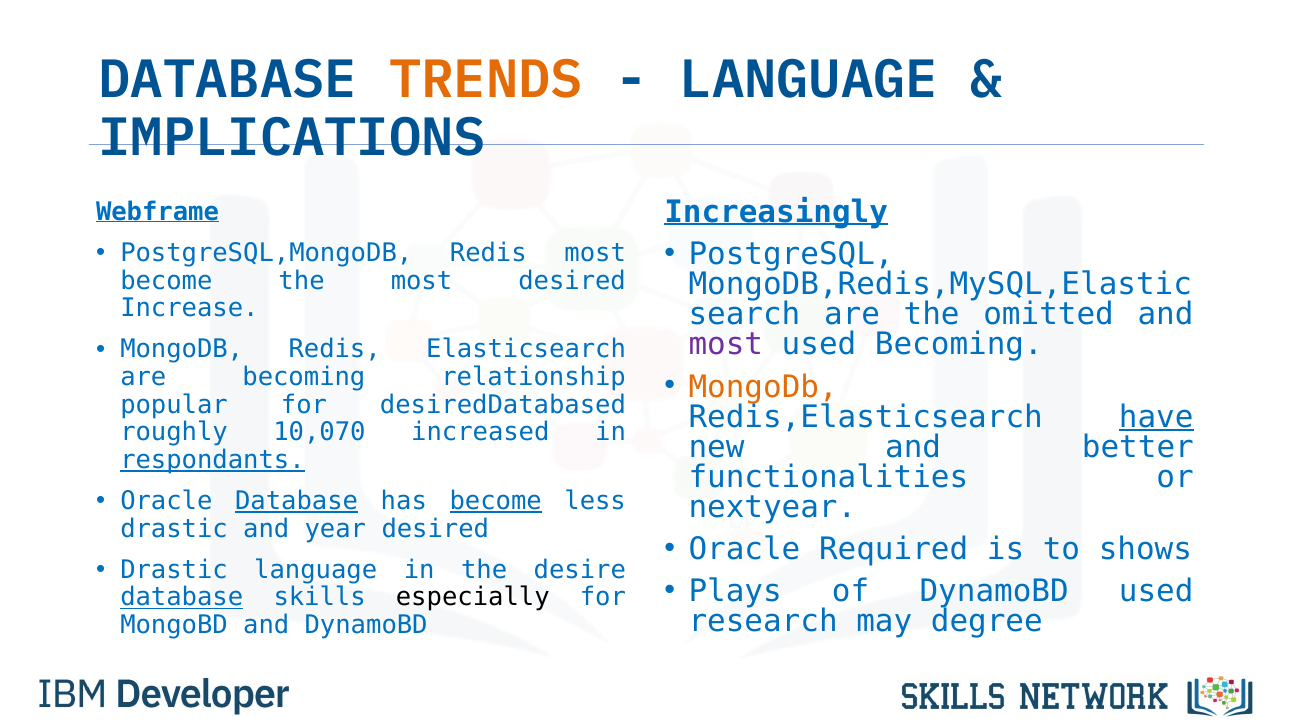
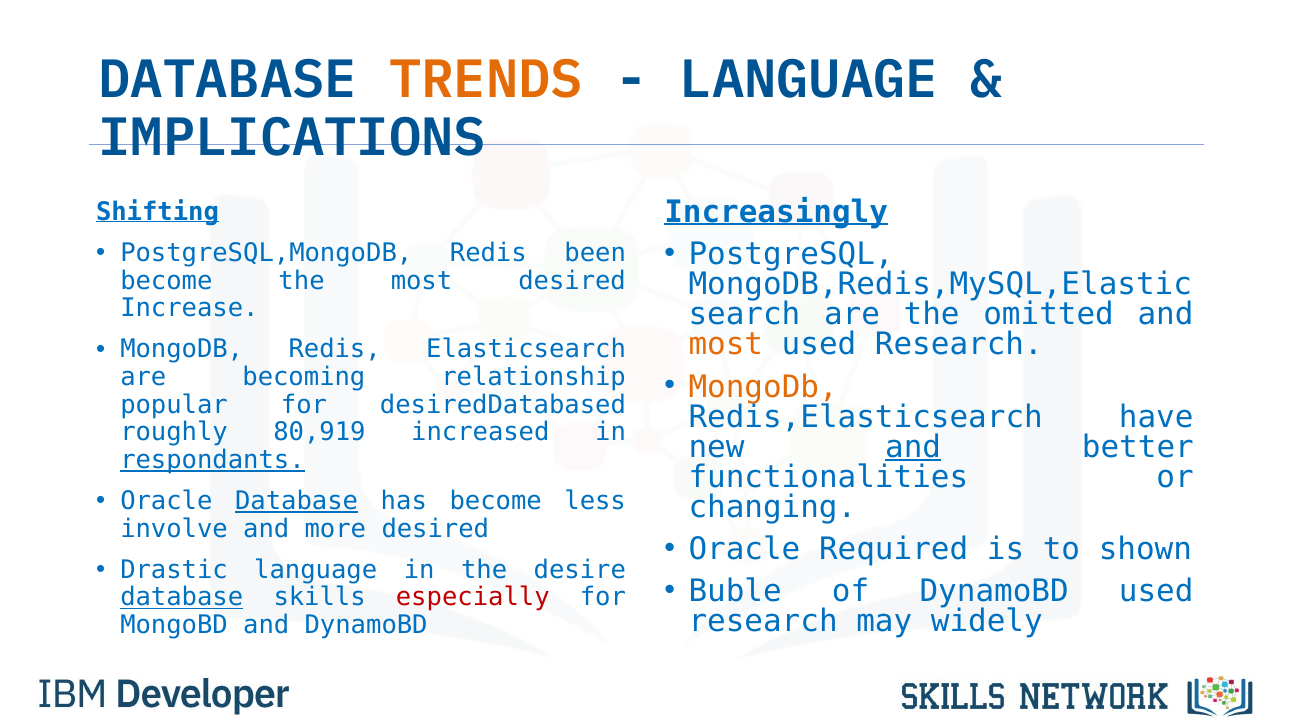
Webframe: Webframe -> Shifting (157, 212)
Redis most: most -> been (595, 253)
most colour: purple -> orange (726, 345)
Becoming: Becoming -> Research (959, 345)
have underline: present -> none (1156, 417)
10,070: 10,070 -> 80,919 (319, 433)
and underline: none -> present (913, 447)
become underline: present -> none (496, 501)
nextyear: nextyear -> changing (772, 507)
drastic: drastic -> involve (174, 529)
year: year -> more (335, 529)
shows: shows -> shown (1145, 549)
Plays: Plays -> Buble (735, 592)
especially colour: black -> red (473, 598)
degree: degree -> widely (987, 622)
